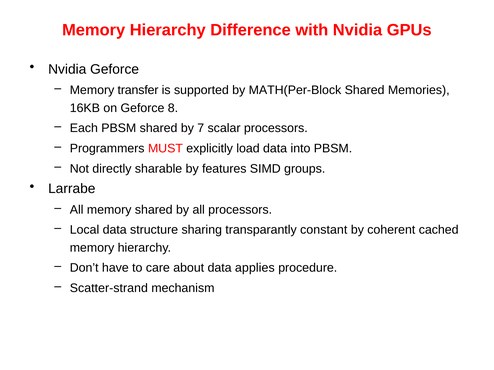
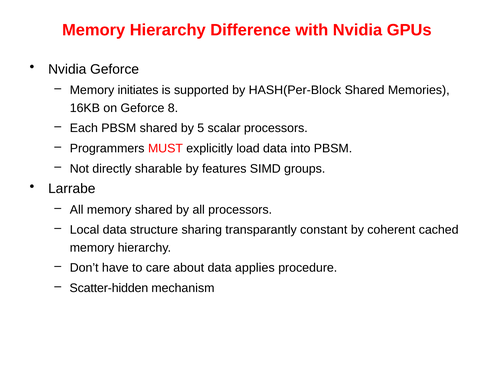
transfer: transfer -> initiates (138, 90)
MATH(Per-Block: MATH(Per-Block -> HASH(Per-Block (295, 90)
7: 7 -> 5 (201, 128)
Scatter-strand: Scatter-strand -> Scatter-hidden (109, 288)
